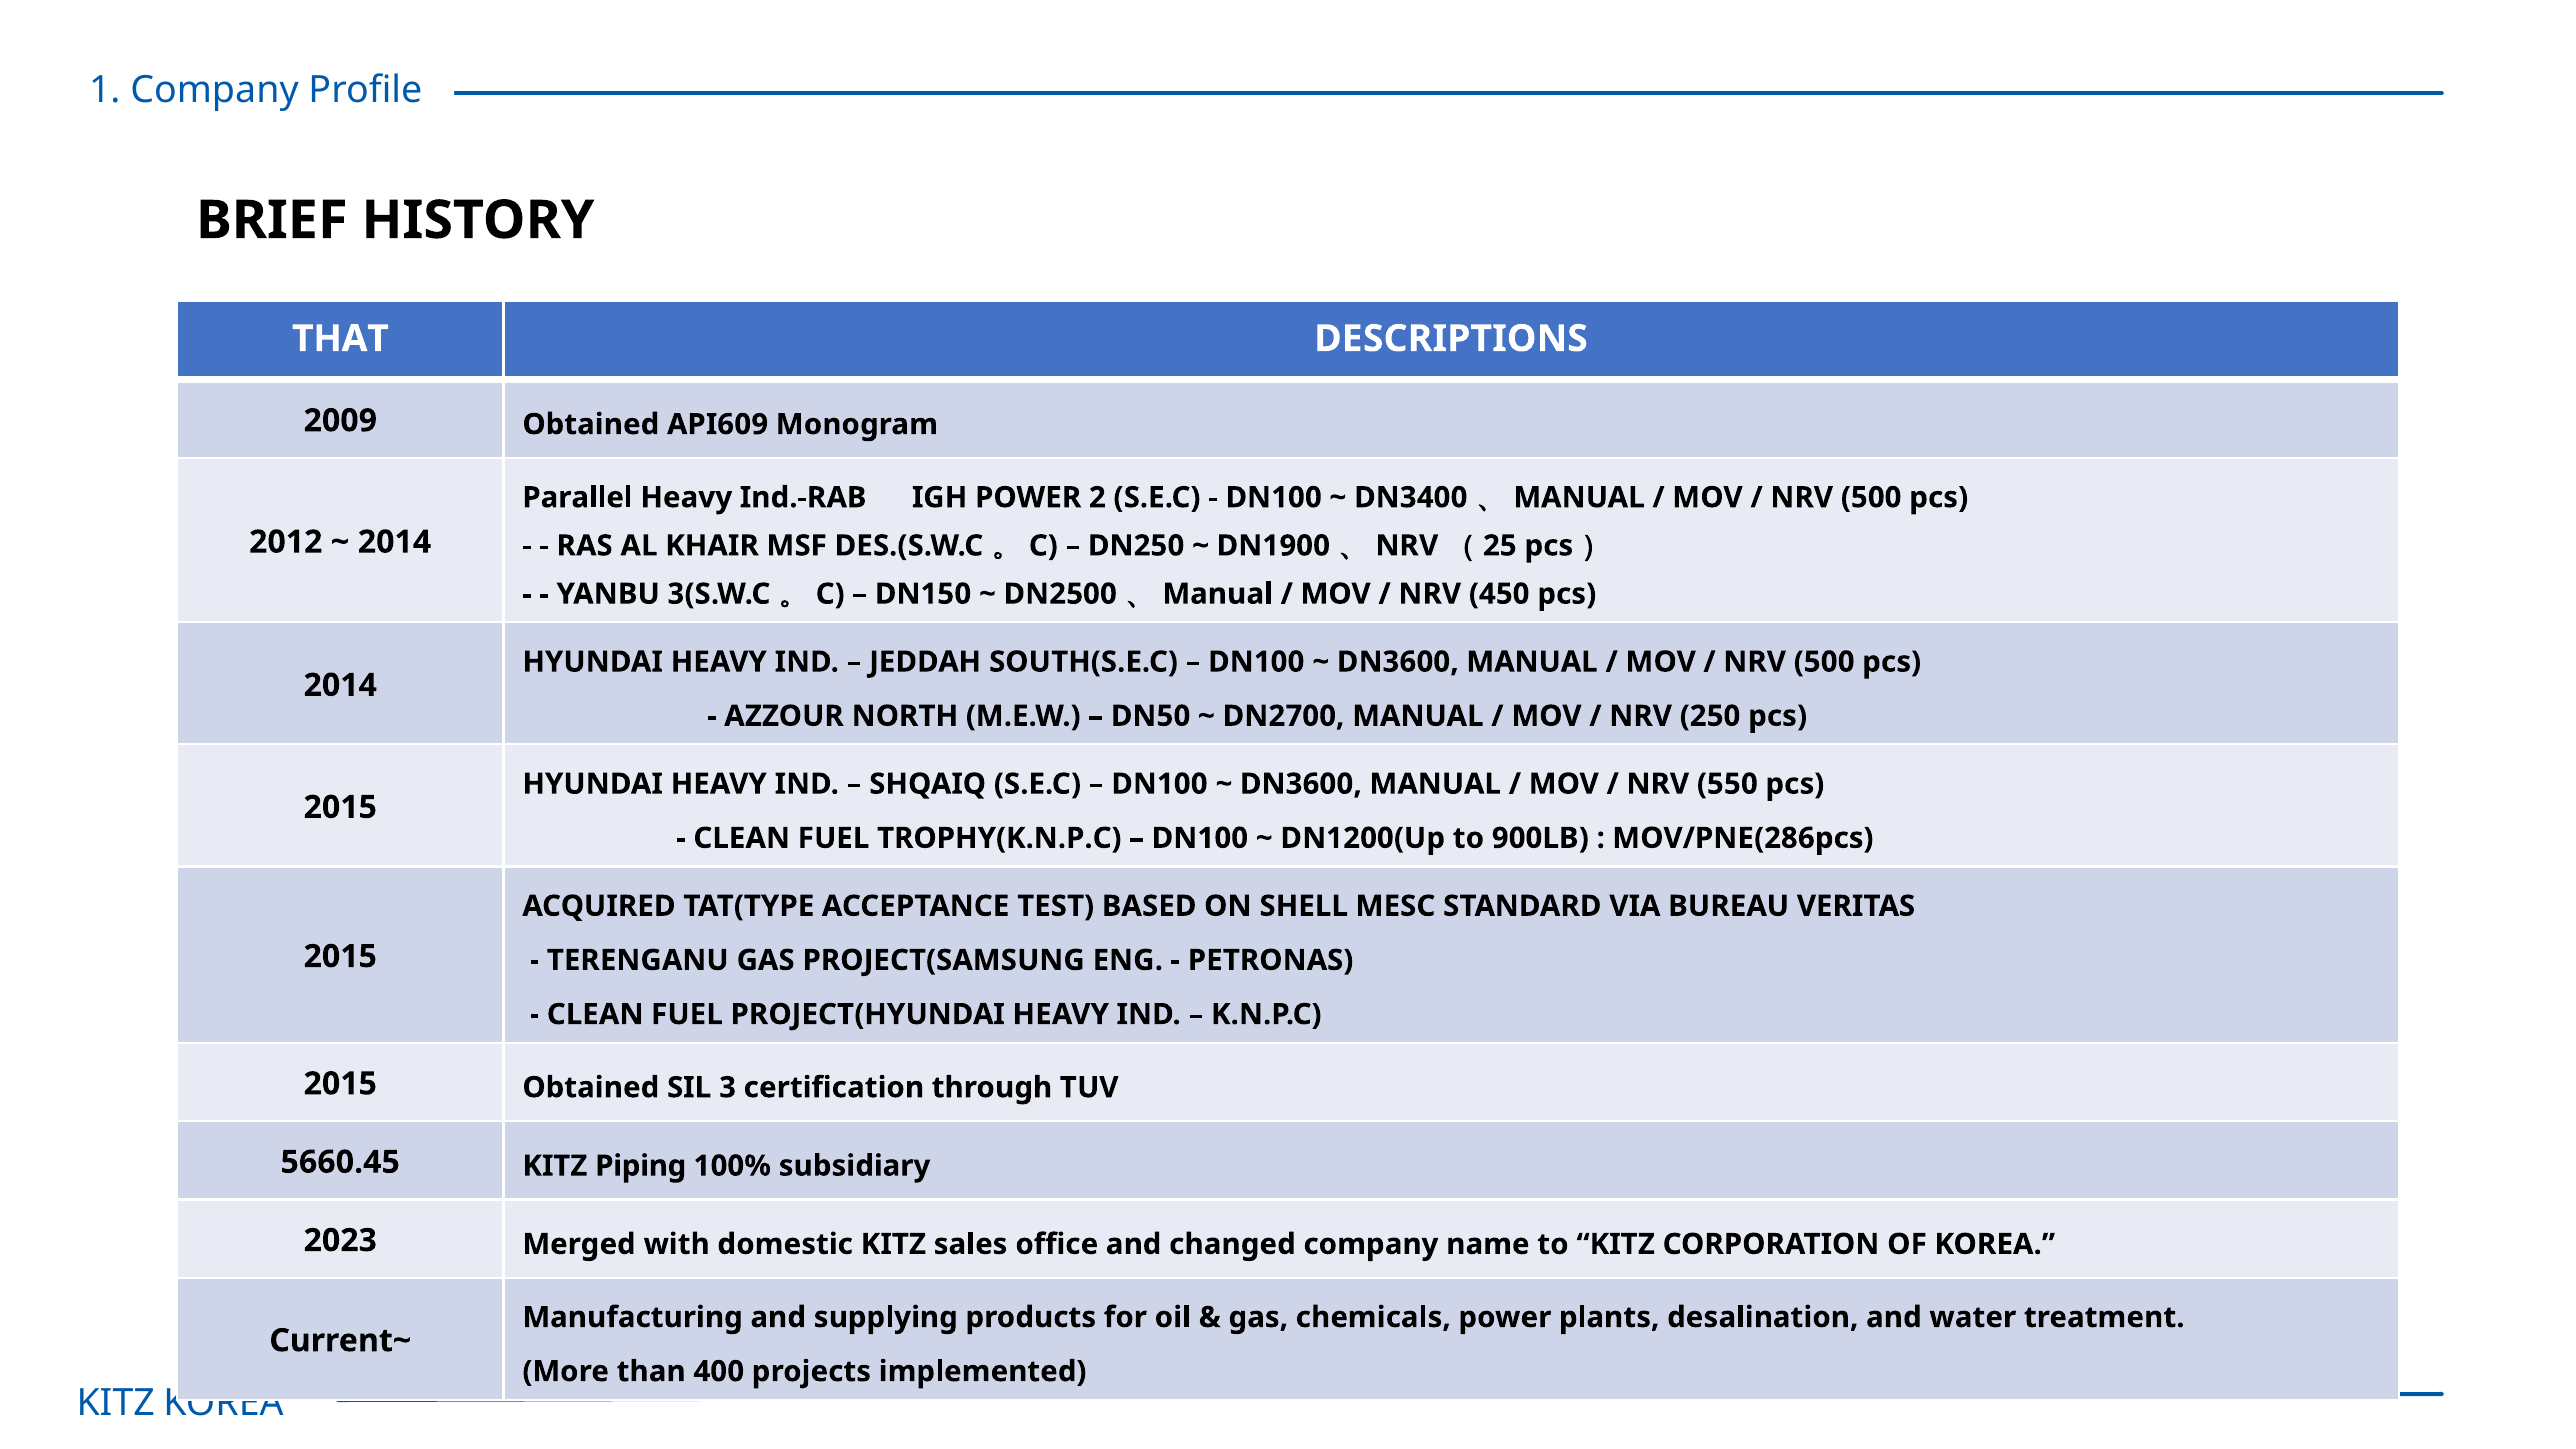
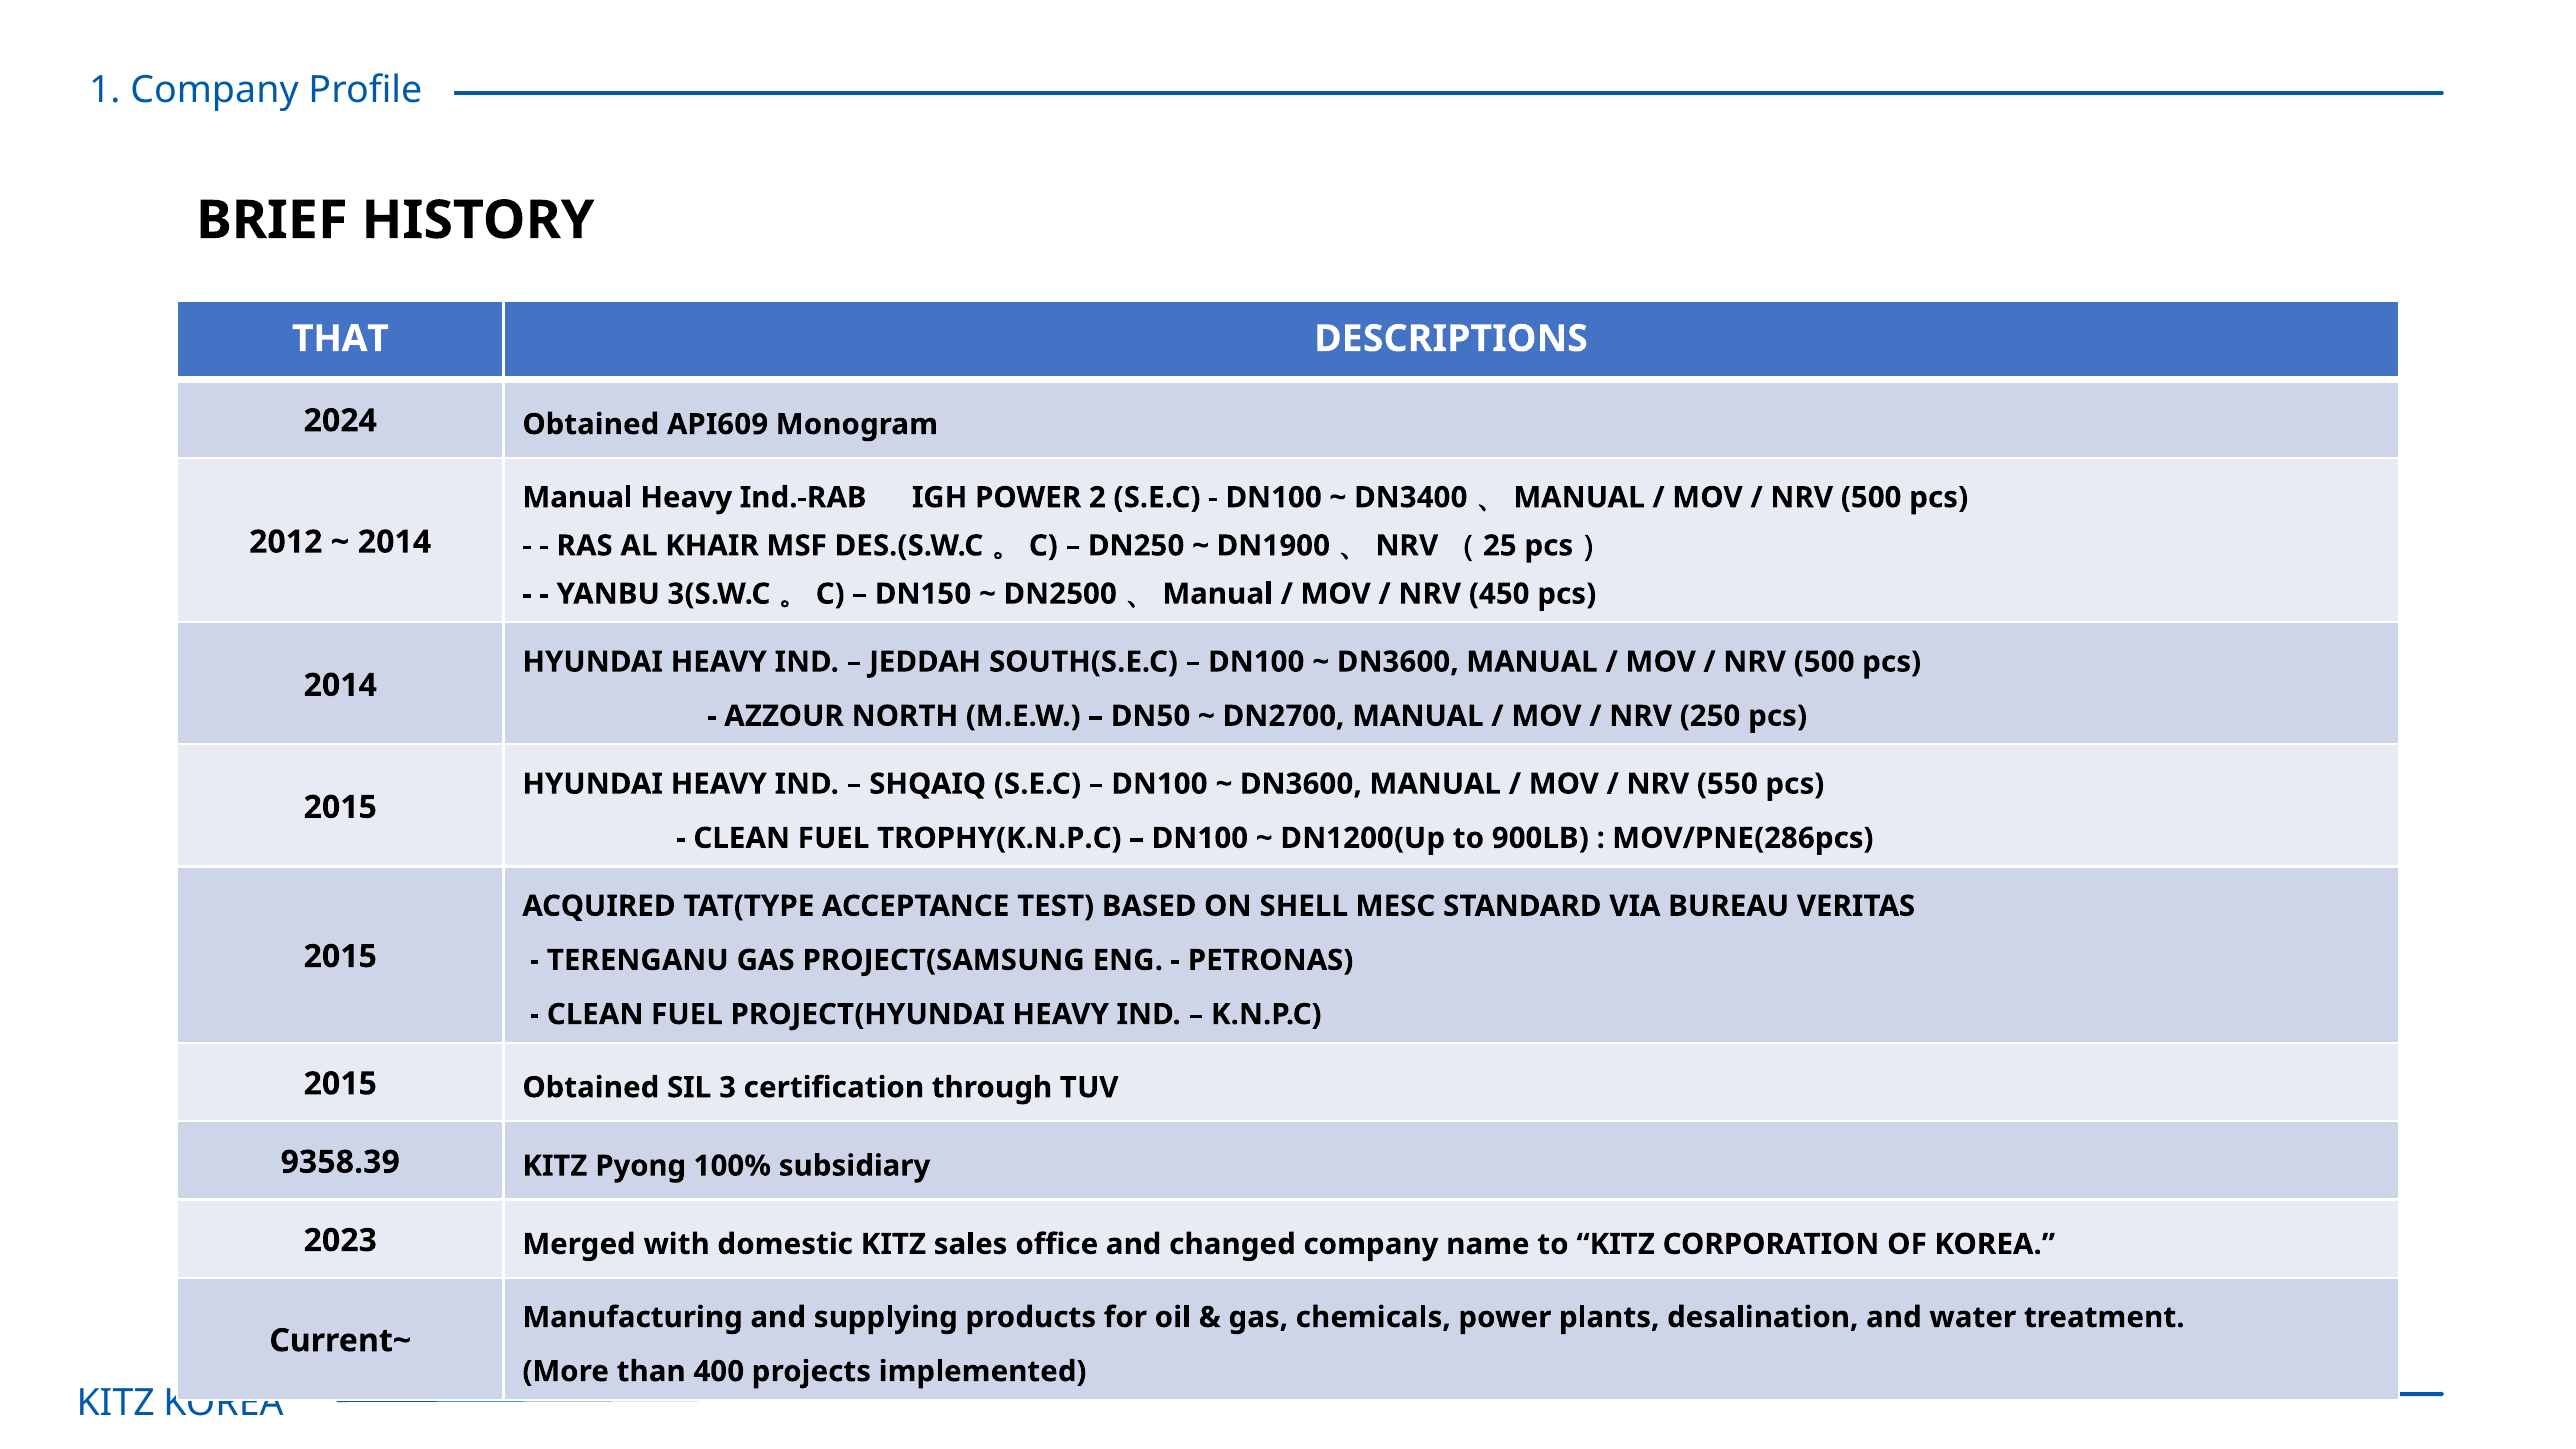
2009: 2009 -> 2024 (340, 421)
Parallel: Parallel -> Manual (578, 498)
5660.45: 5660.45 -> 9358.39 (340, 1162)
Piping: Piping -> Pyong (641, 1166)
